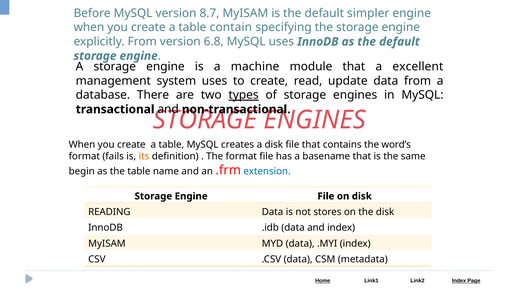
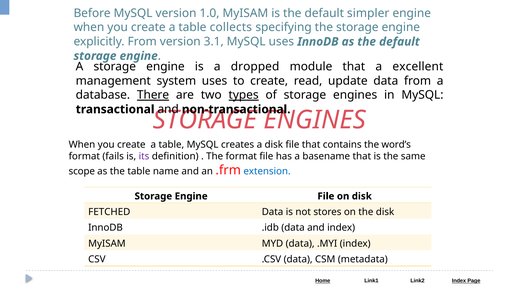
8.7: 8.7 -> 1.0 (209, 13)
contain: contain -> collects (231, 27)
6.8: 6.8 -> 3.1 (214, 42)
machine: machine -> dropped (255, 67)
There underline: none -> present (153, 95)
its colour: orange -> purple (144, 156)
begin: begin -> scope (82, 171)
READING: READING -> FETCHED (109, 212)
